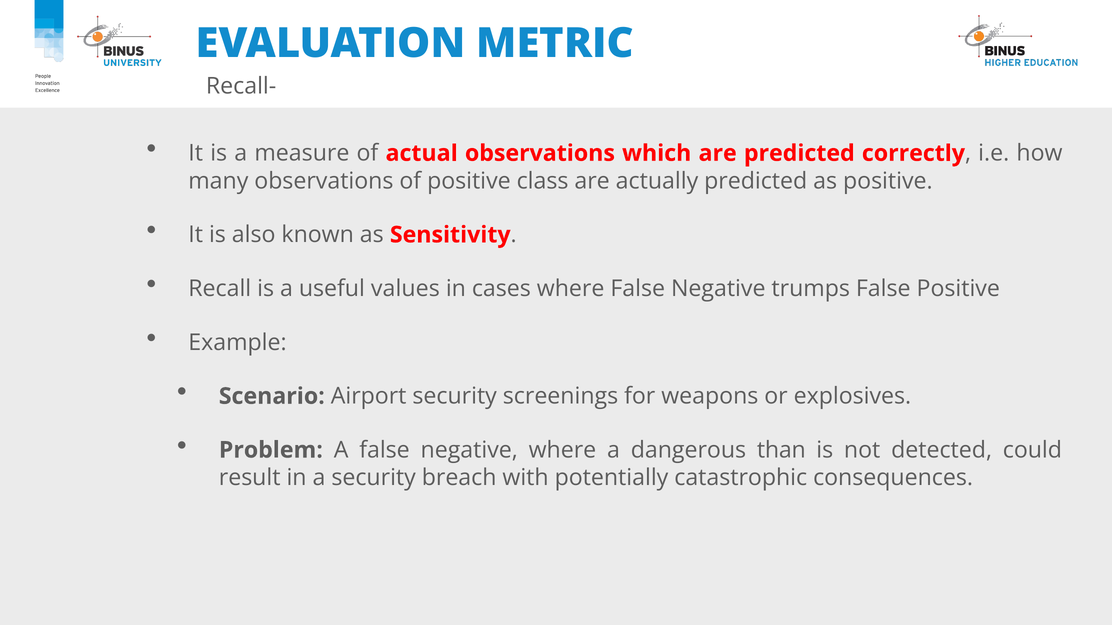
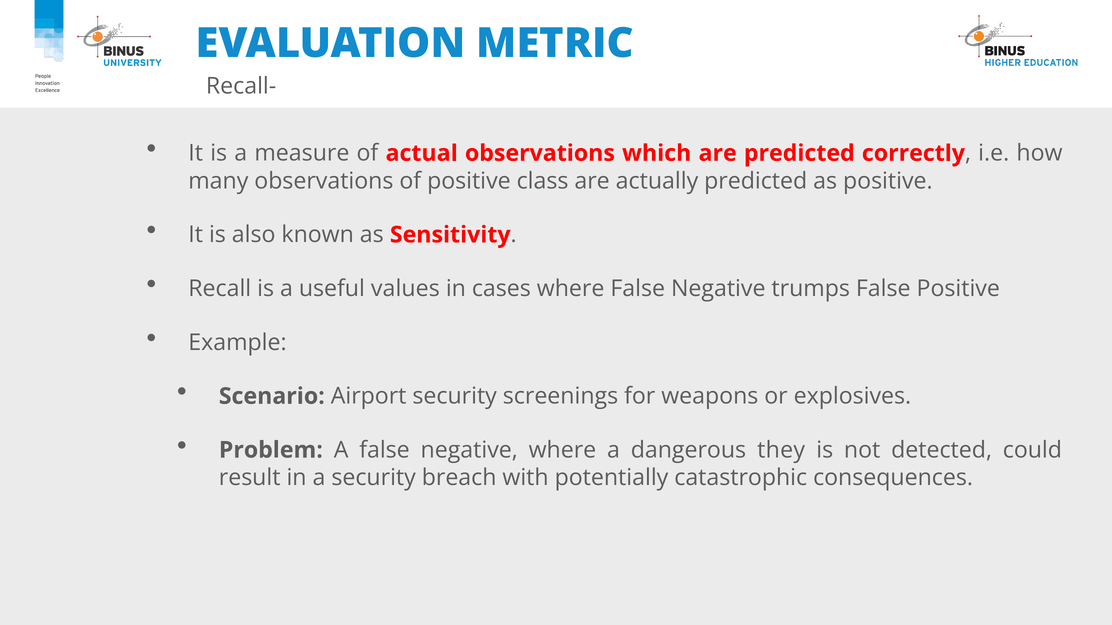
than: than -> they (781, 450)
